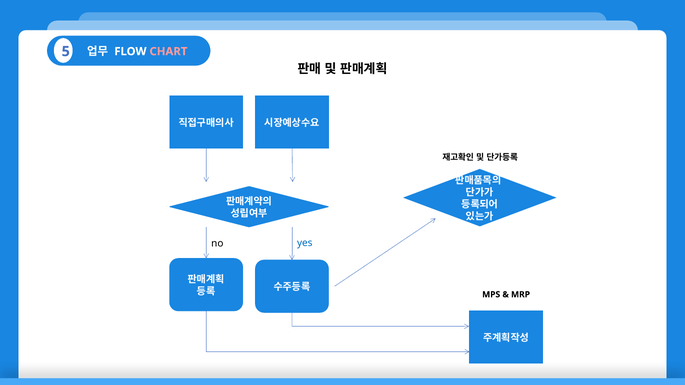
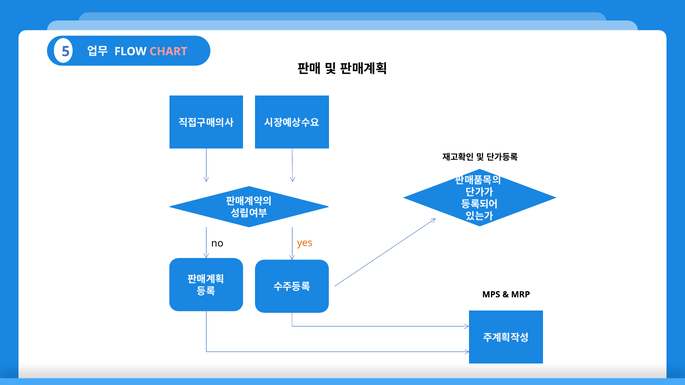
yes colour: blue -> orange (305, 243)
